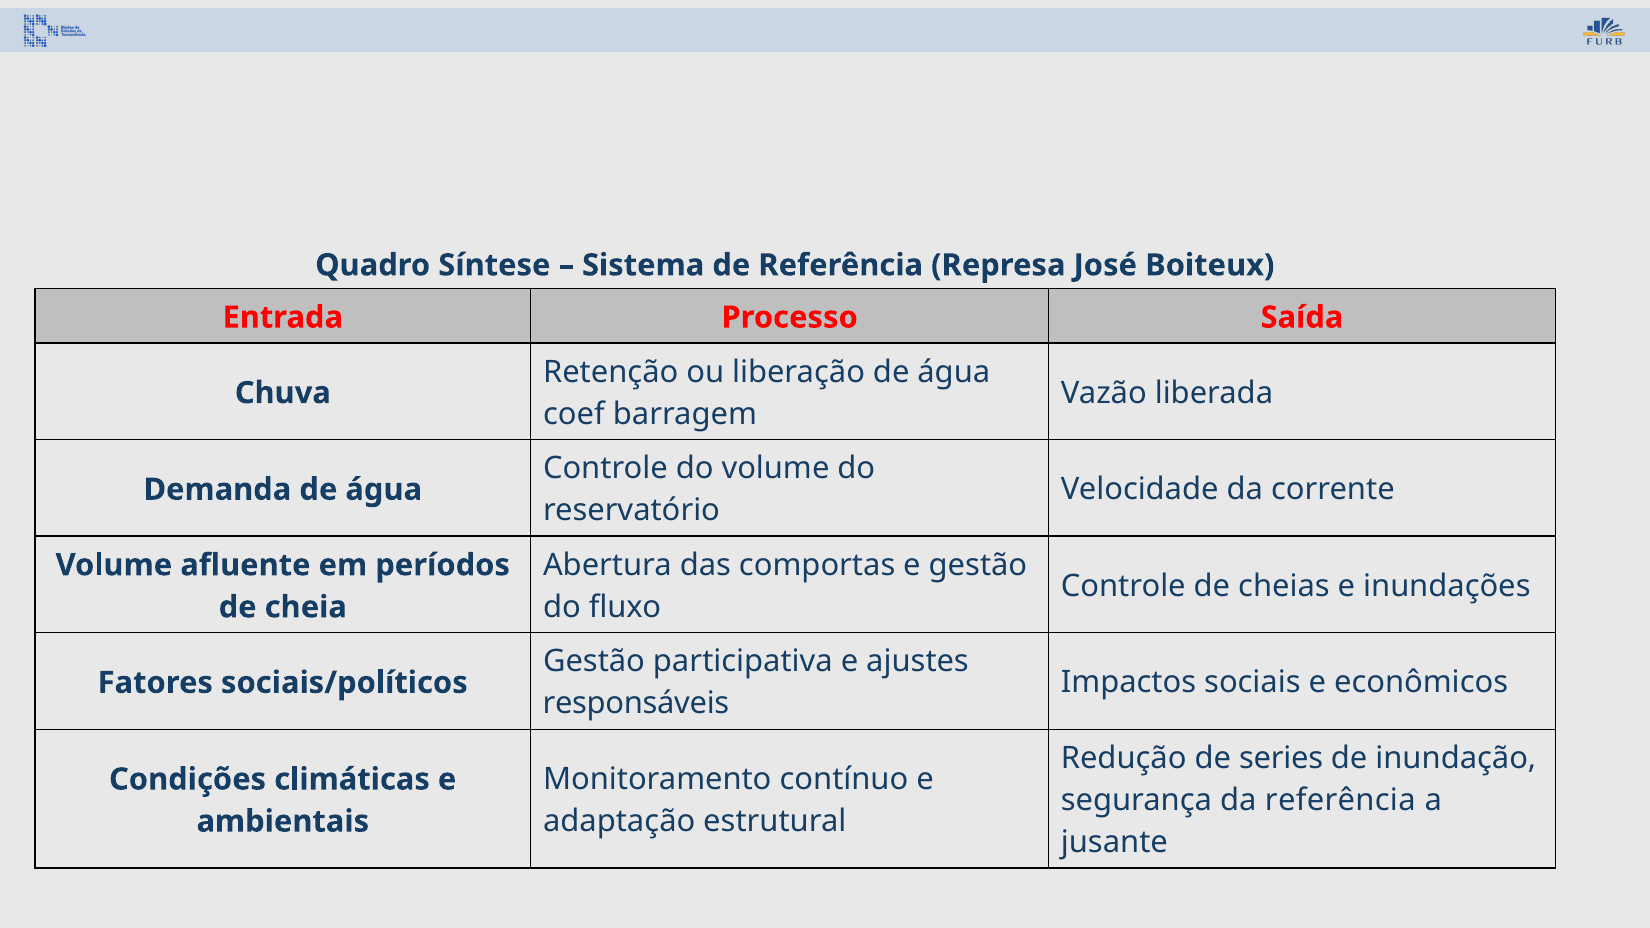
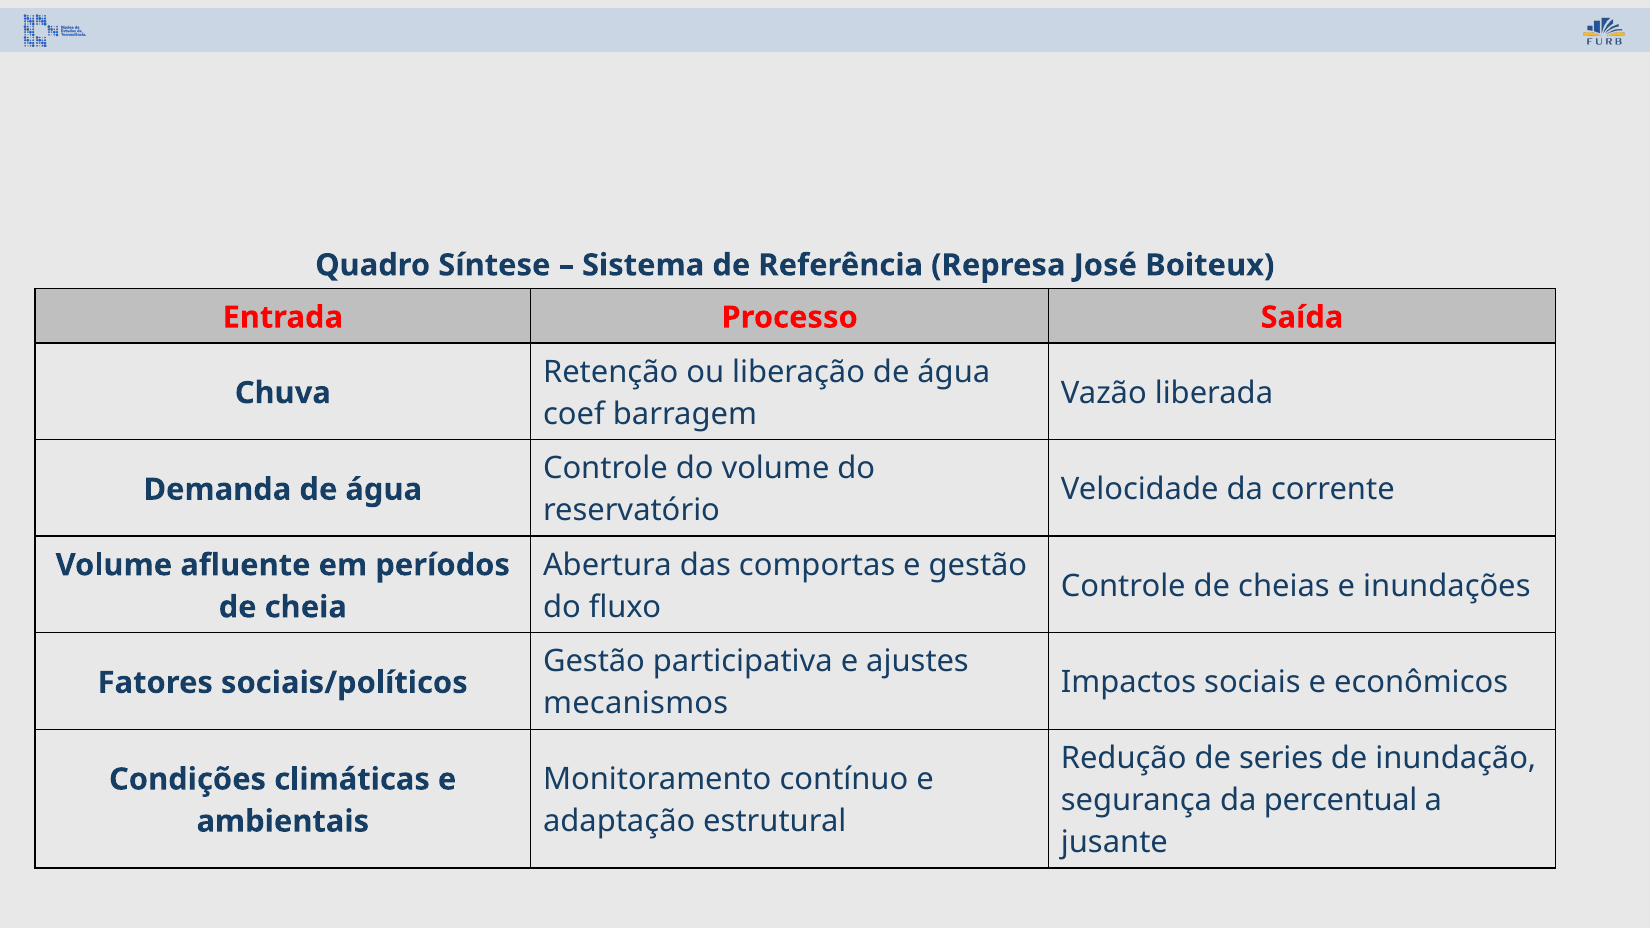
responsáveis: responsáveis -> mecanismos (636, 704)
da referência: referência -> percentual (1341, 800)
